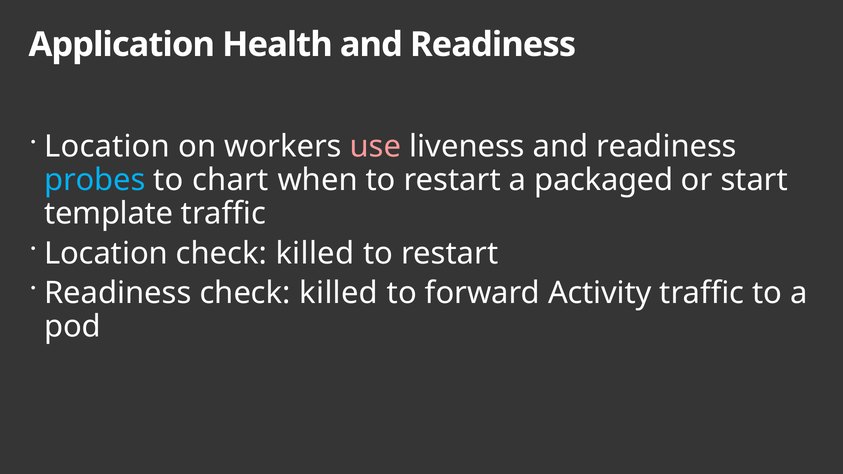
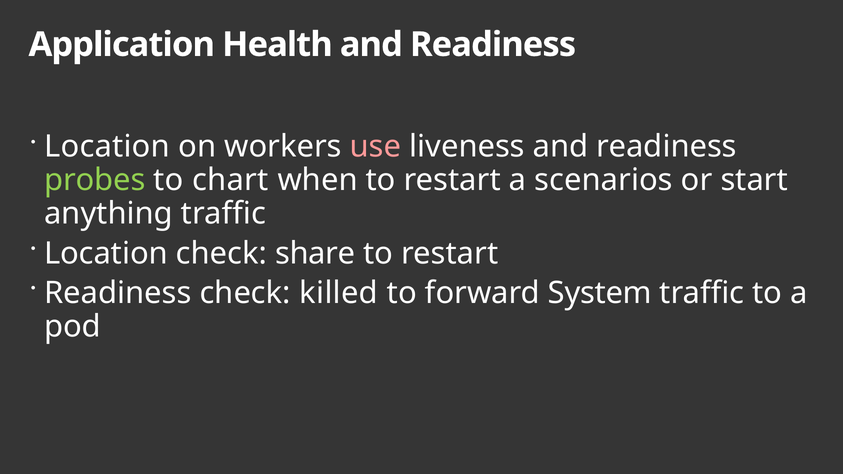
probes colour: light blue -> light green (95, 180)
packaged: packaged -> scenarios (604, 180)
template: template -> anything (109, 214)
killed: killed -> share (315, 253)
Activity: Activity -> System (600, 293)
